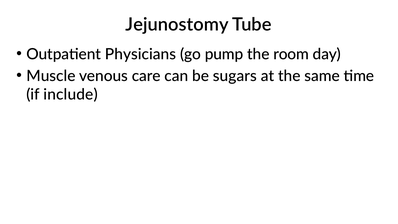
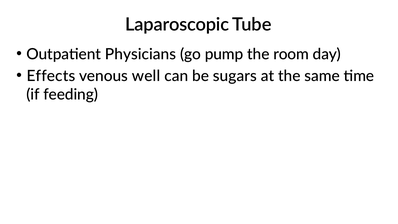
Jejunostomy: Jejunostomy -> Laparoscopic (177, 25)
Muscle: Muscle -> Effects (51, 76)
care: care -> well (146, 76)
include: include -> feeding (71, 94)
